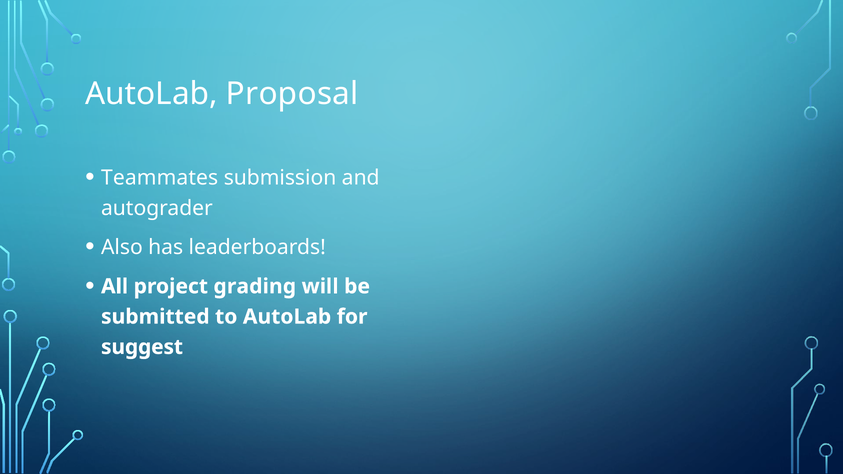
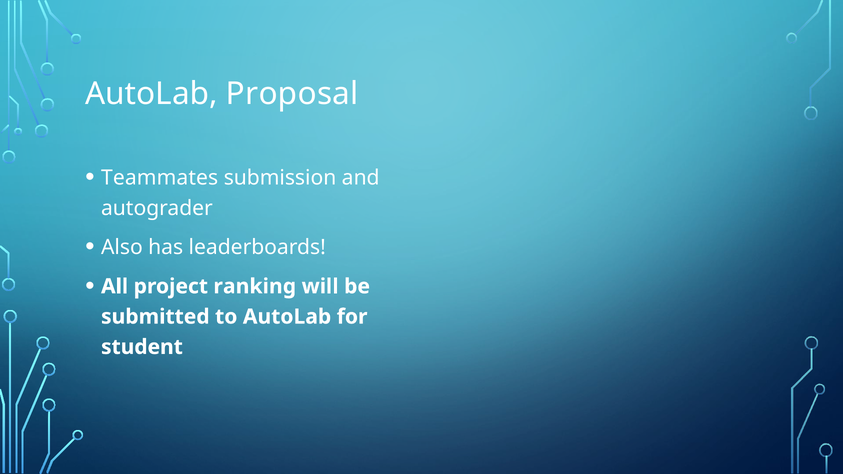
grading: grading -> ranking (255, 286)
suggest: suggest -> student (142, 347)
